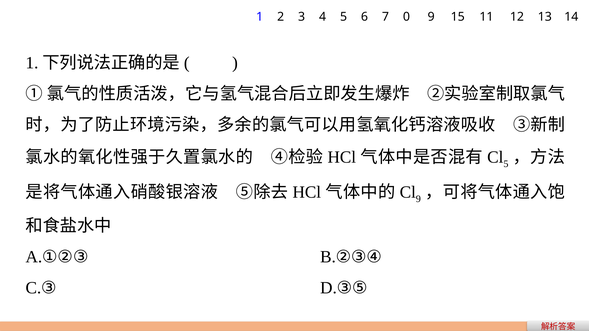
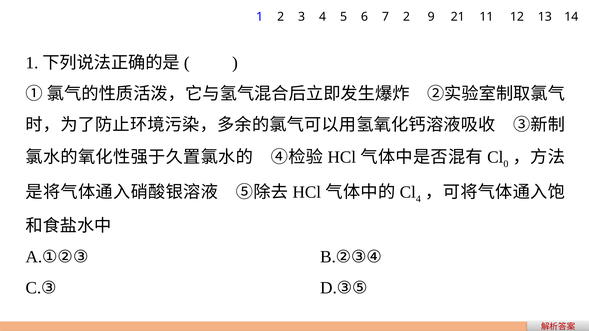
7 0: 0 -> 2 (406, 17)
15: 15 -> 21 (458, 17)
5: 5 -> 0 (506, 164)
9: 9 -> 4 (418, 199)
